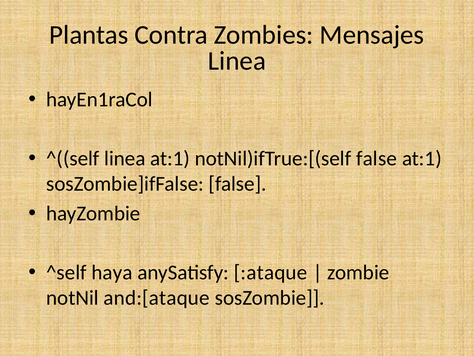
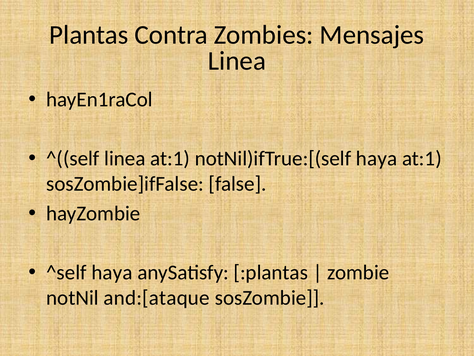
notNil)ifTrue:[(self false: false -> haya (377, 158)
:ataque: :ataque -> :plantas (271, 272)
